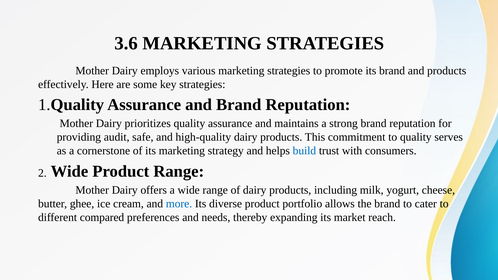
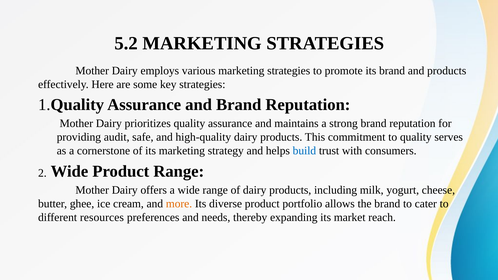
3.6: 3.6 -> 5.2 (126, 43)
more colour: blue -> orange (179, 204)
compared: compared -> resources (102, 218)
